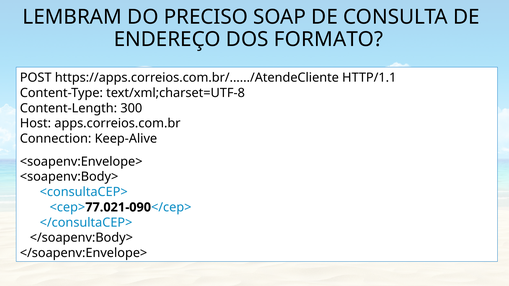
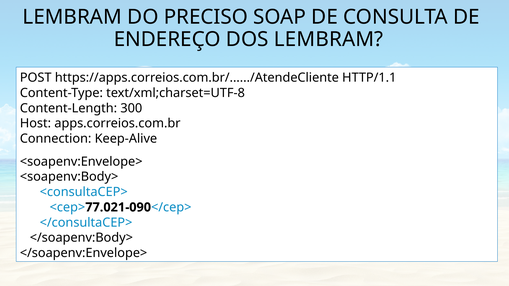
DOS FORMATO: FORMATO -> LEMBRAM (329, 39)
